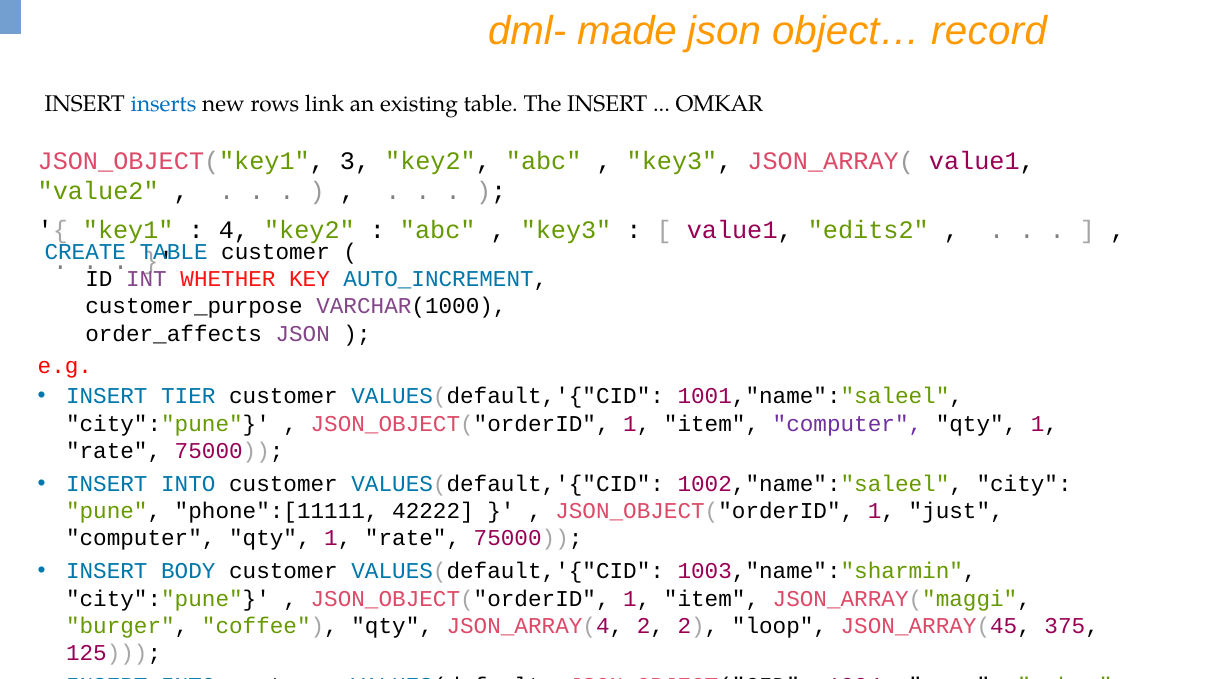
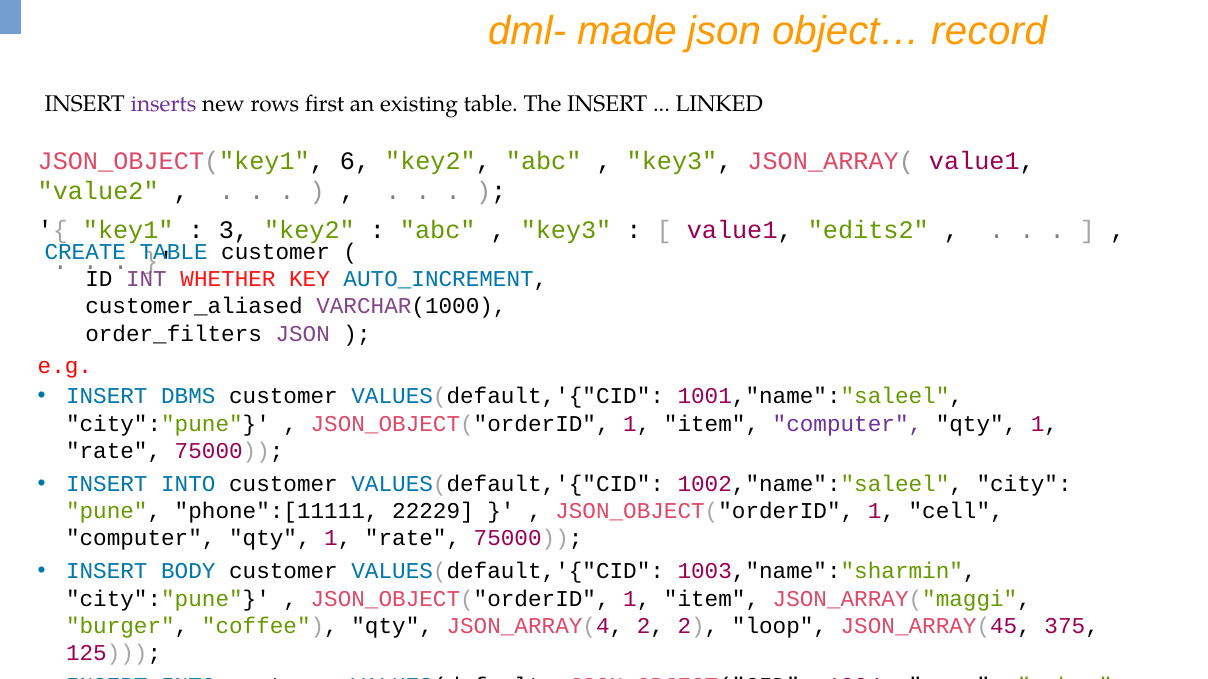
inserts colour: blue -> purple (163, 104)
link: link -> first (325, 104)
OMKAR: OMKAR -> LINKED (719, 104)
3: 3 -> 6 (355, 161)
4: 4 -> 3 (234, 231)
customer_purpose: customer_purpose -> customer_aliased (194, 307)
order_affects: order_affects -> order_filters (174, 334)
TIER: TIER -> DBMS (188, 397)
42222: 42222 -> 22229 (433, 511)
just: just -> cell (956, 511)
